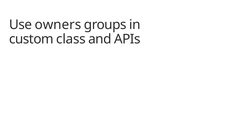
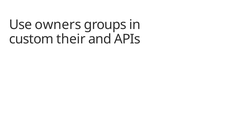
class: class -> their (71, 39)
